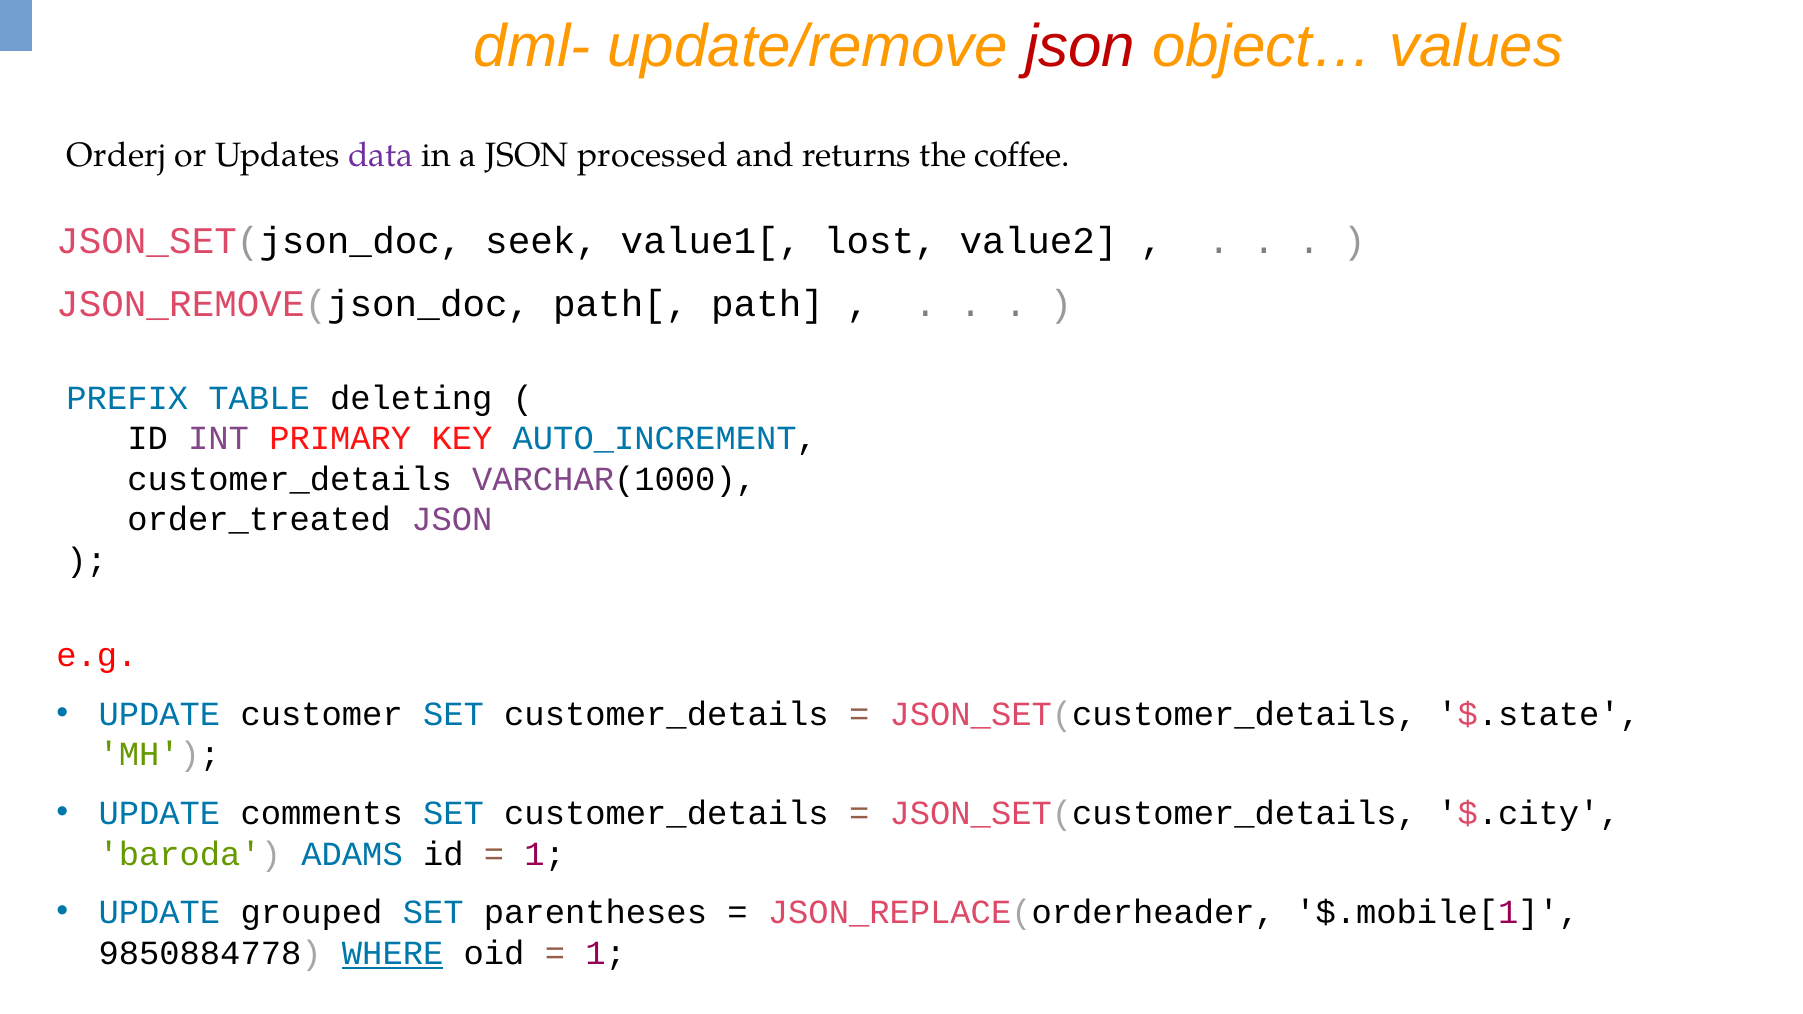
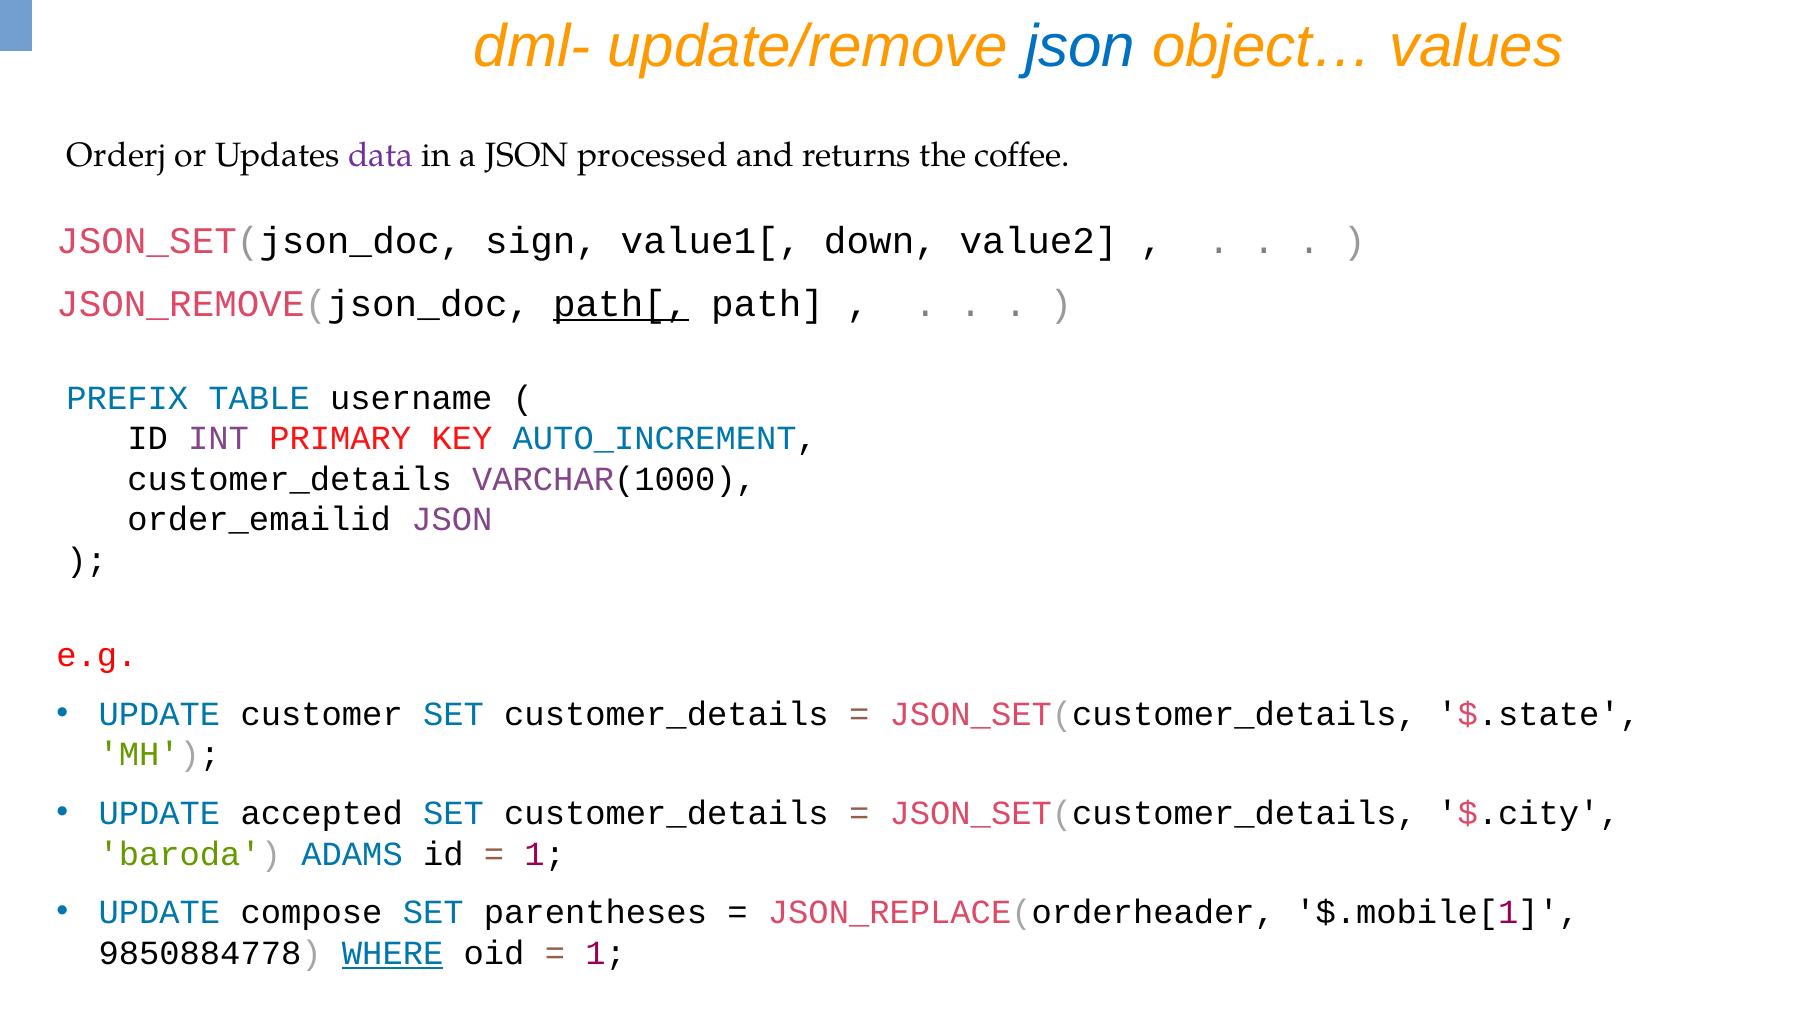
json colour: red -> blue (1080, 47)
seek: seek -> sign (542, 241)
lost: lost -> down (880, 241)
path[ underline: none -> present (621, 304)
deleting: deleting -> username (411, 398)
order_treated: order_treated -> order_emailid (259, 520)
comments: comments -> accepted (322, 813)
grouped: grouped -> compose (312, 913)
